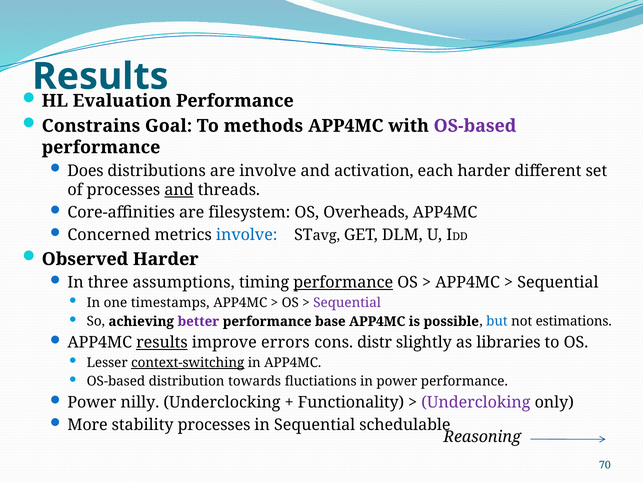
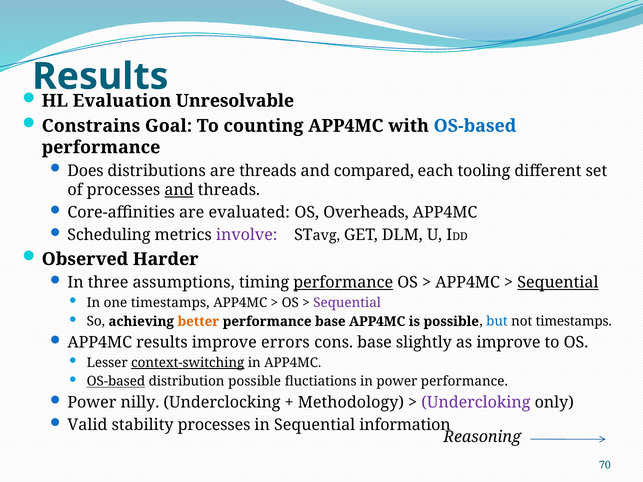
Performance: Performance -> Unresolvable (235, 101)
methods: methods -> counting (263, 126)
OS-based colour: purple -> blue (475, 126)
are involve: involve -> threads (268, 171)
activation: activation -> compared (374, 171)
each harder: harder -> tooling (484, 171)
filesystem: filesystem -> evaluated (249, 213)
Concerned: Concerned -> Scheduling (109, 235)
involve colour: blue -> purple (247, 235)
Sequential underline: none -> present (558, 283)
better colour: purple -> orange (198, 322)
not estimations: estimations -> timestamps (574, 322)
results underline: present -> none (162, 343)
cons distr: distr -> base (375, 343)
as libraries: libraries -> improve (508, 343)
OS-based underline: none -> present (116, 382)
distribution towards: towards -> possible (255, 382)
Functionality: Functionality -> Methodology (351, 403)
More: More -> Valid (87, 425)
schedulable: schedulable -> information (405, 425)
